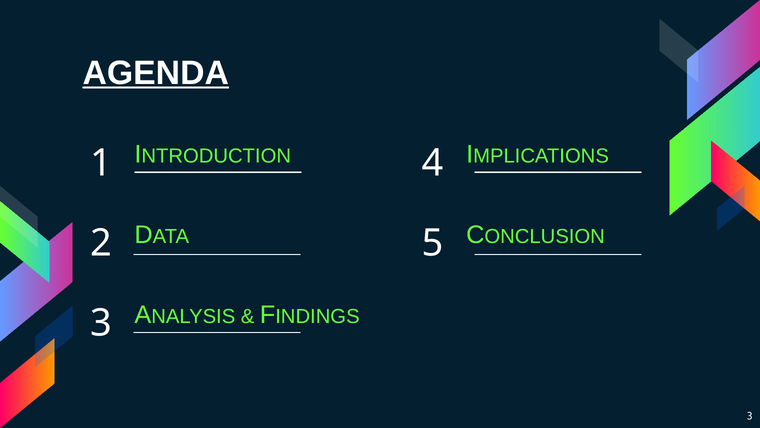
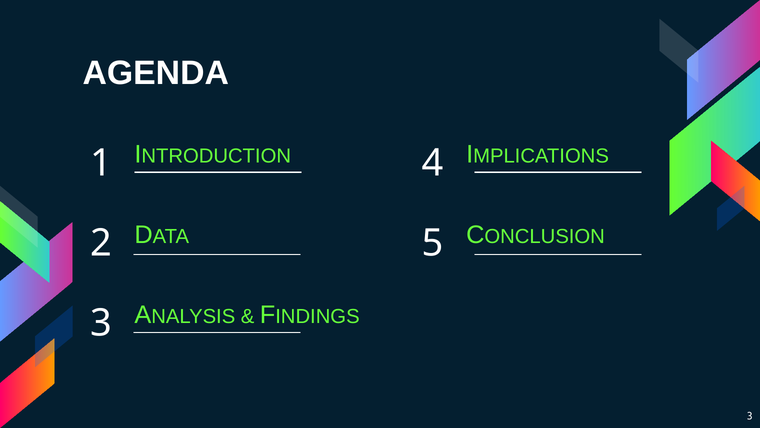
AGENDA underline: present -> none (156, 73)
